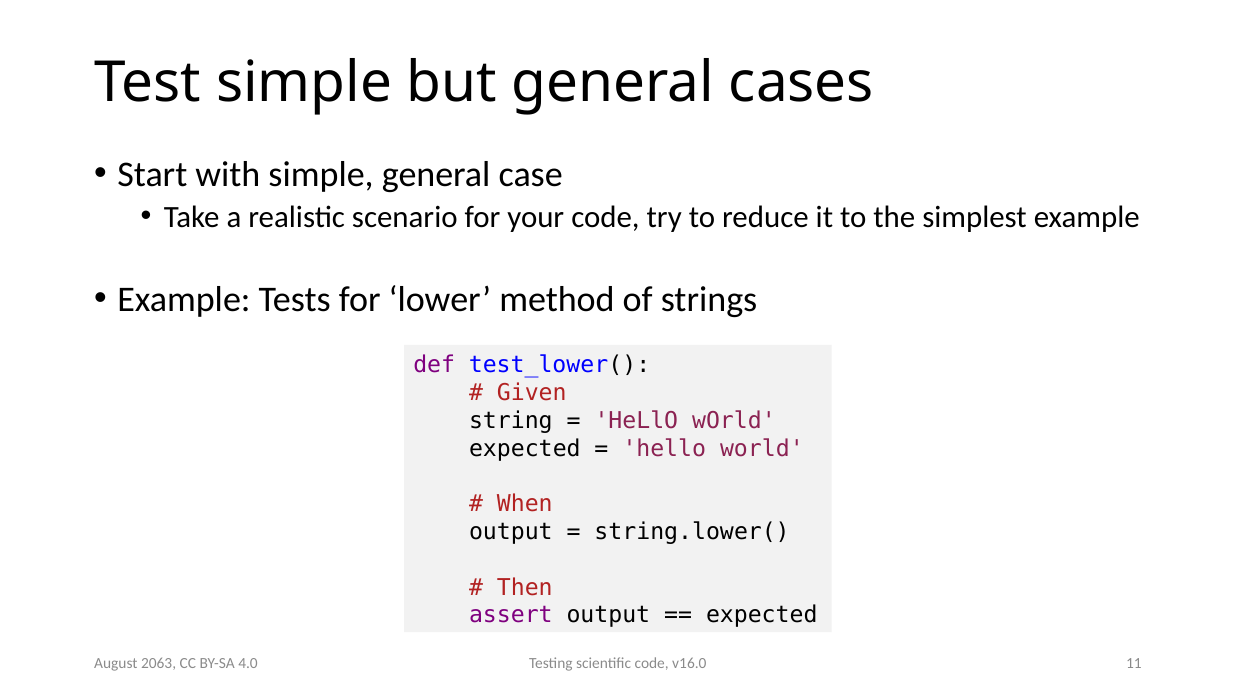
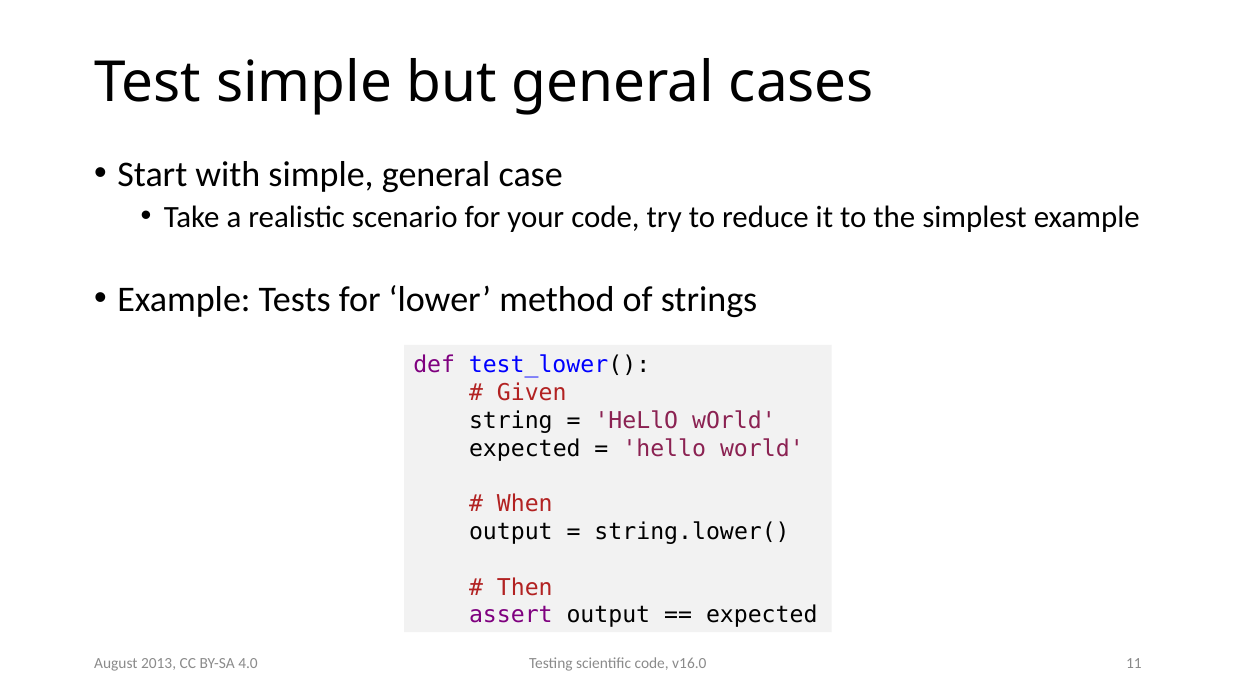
2063: 2063 -> 2013 (159, 664)
